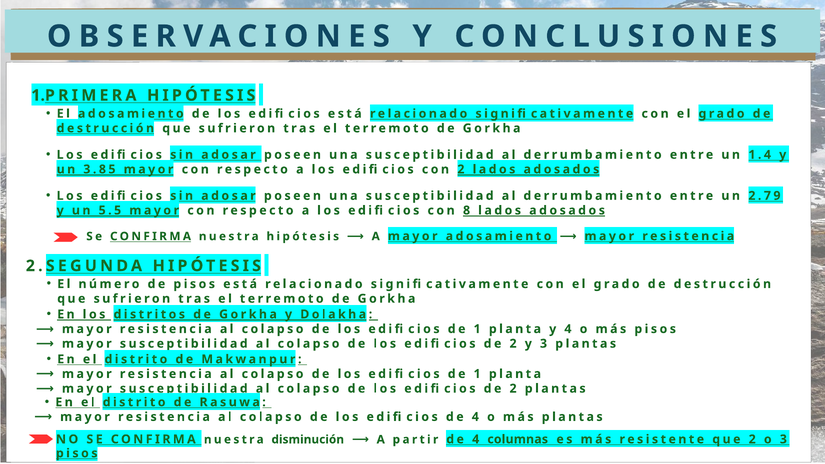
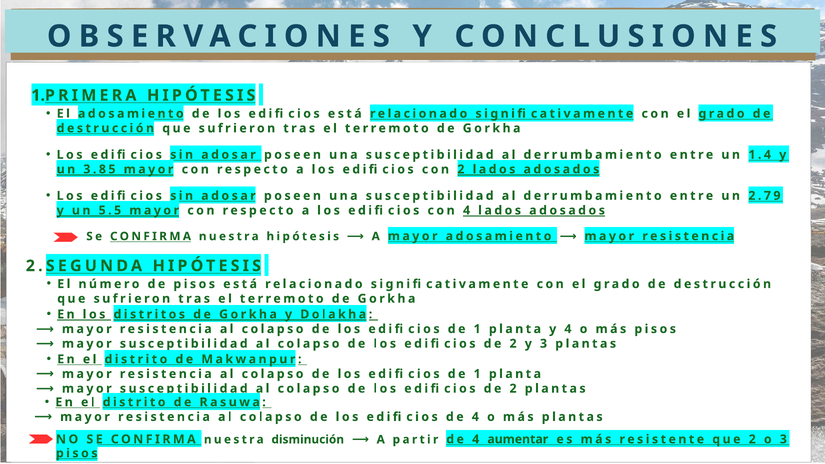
con 8: 8 -> 4 (467, 210)
columnas: columnas -> aumentar (518, 439)
